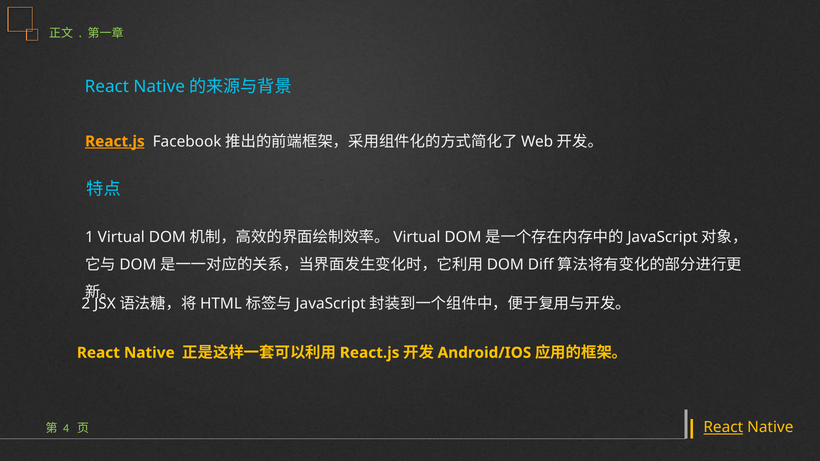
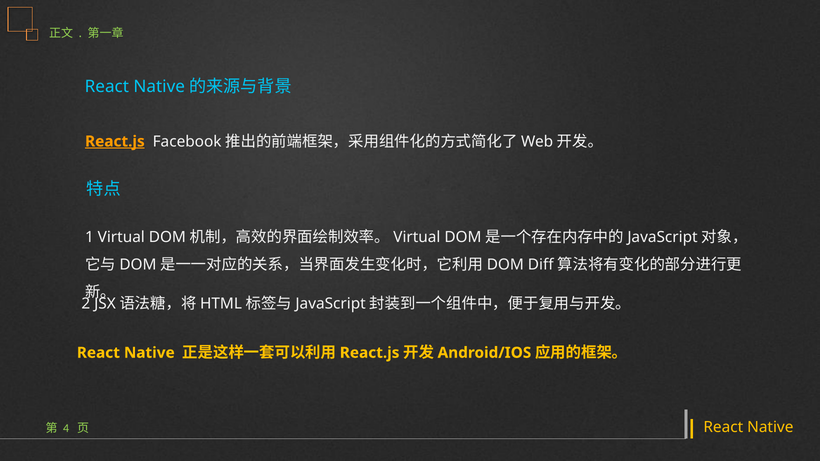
React underline: present -> none (723, 427)
